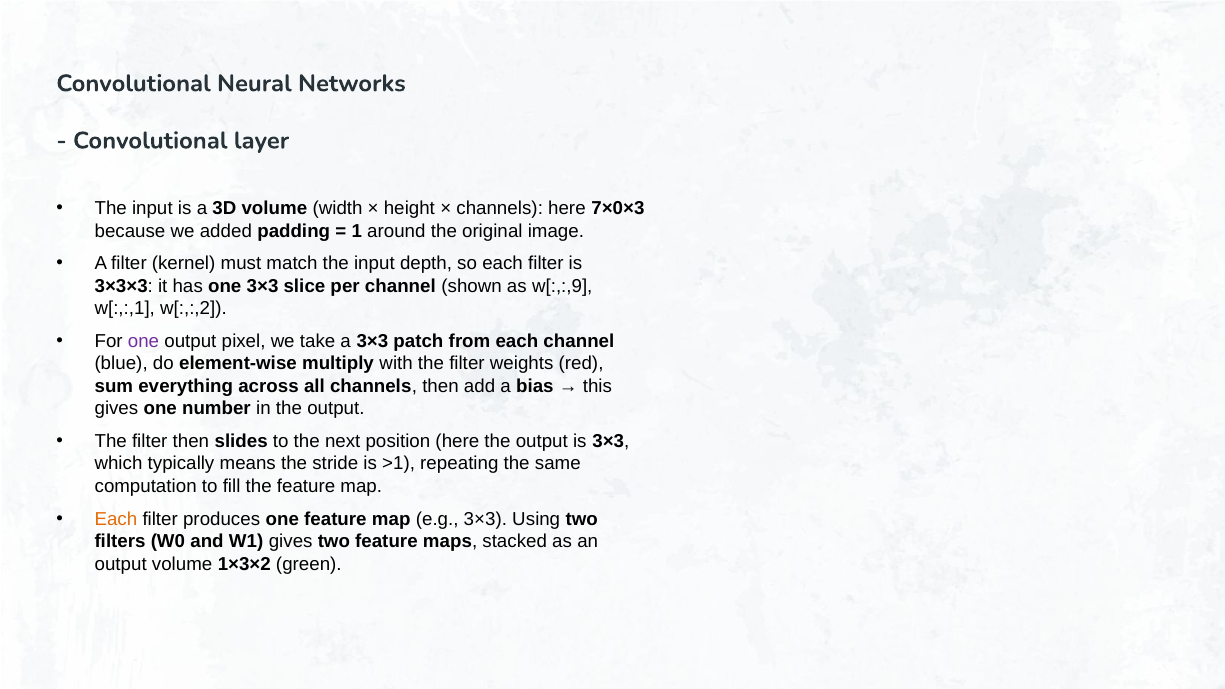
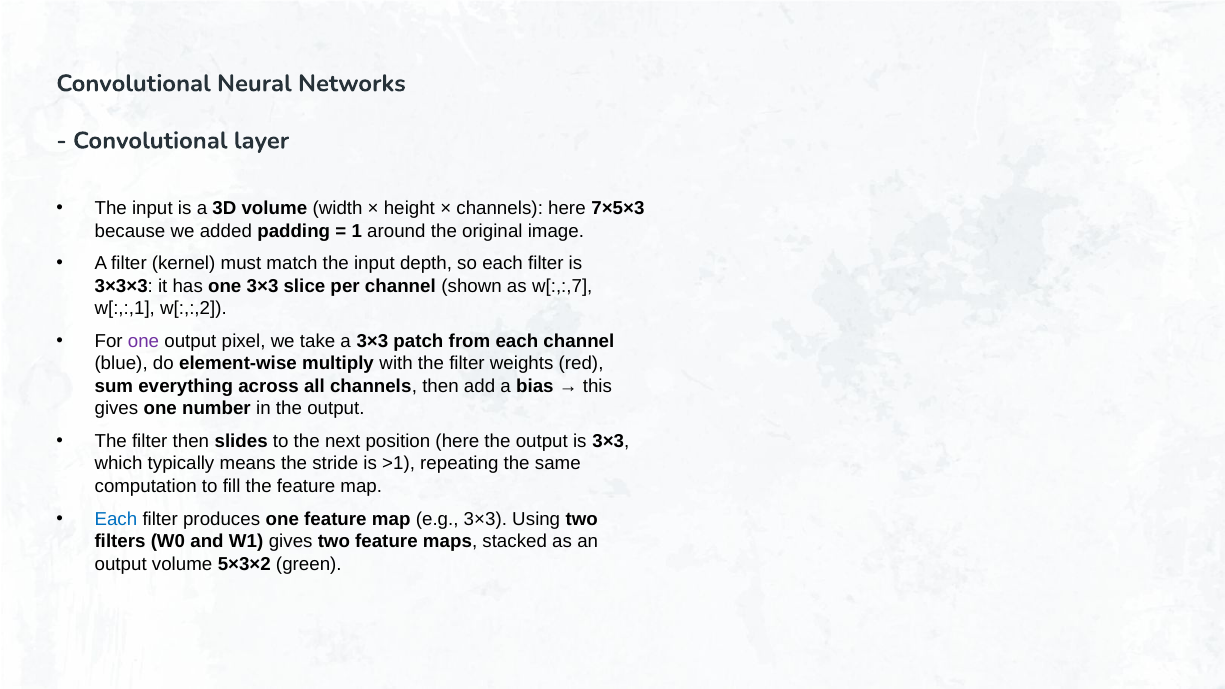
7×0×3: 7×0×3 -> 7×5×3 (618, 208)
w[:,:,9: w[:,:,9 -> w[:,:,7 (562, 286)
Each colour: orange -> blue (116, 519)
1×3×2: 1×3×2 -> 5×3×2 (244, 564)
